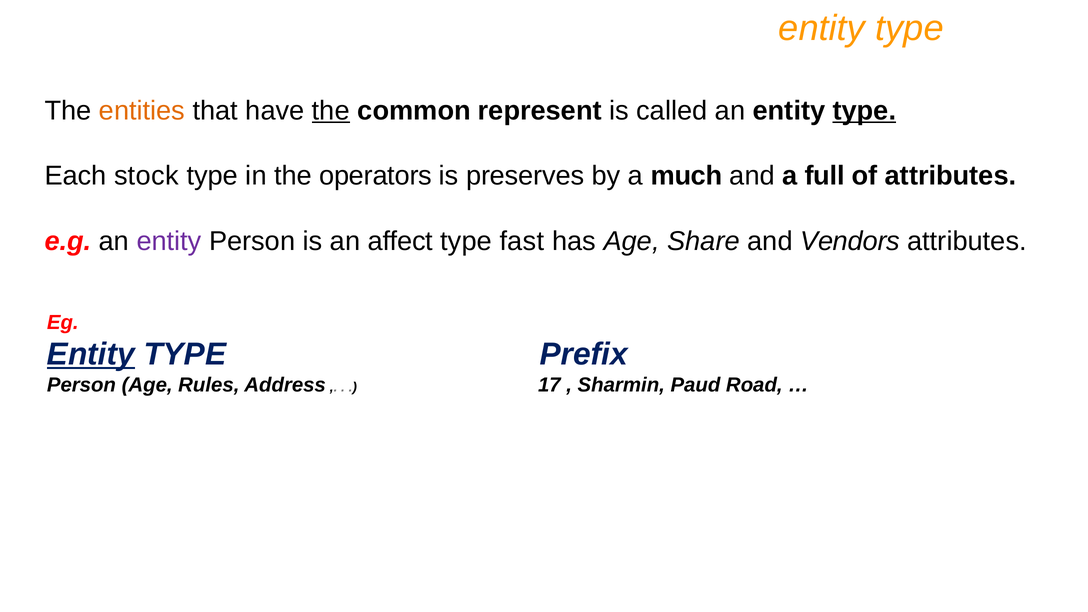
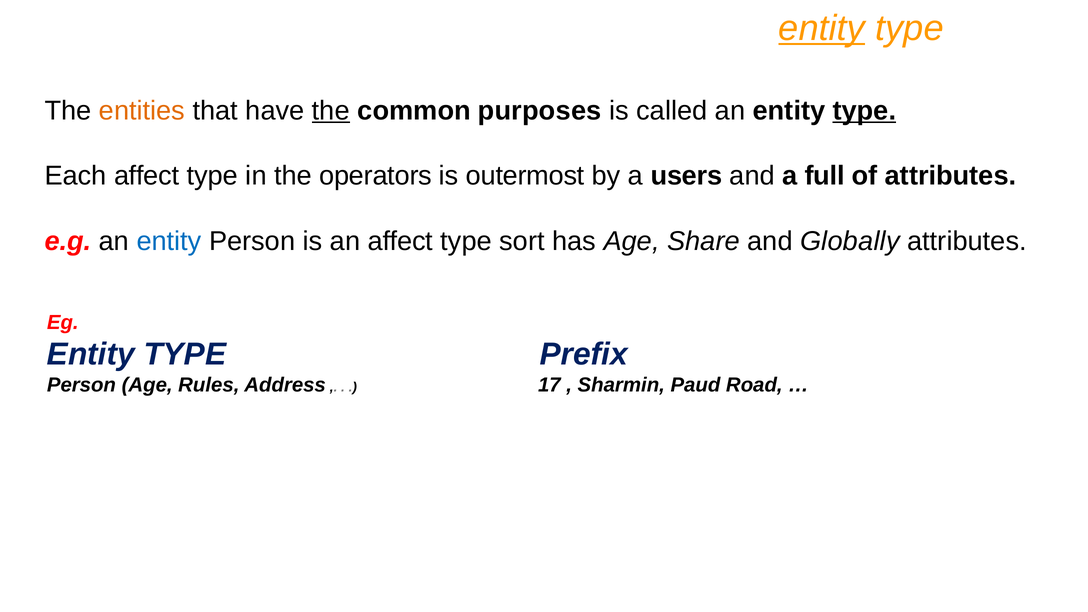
entity underline: none -> present (822, 28)
represent: represent -> purposes (540, 111)
Each stock: stock -> affect (147, 176)
preserves: preserves -> outermost (525, 176)
much: much -> users (686, 176)
entity colour: purple -> blue (169, 241)
fast: fast -> sort (522, 241)
Vendors: Vendors -> Globally (850, 241)
Entity underline: present -> none (91, 354)
